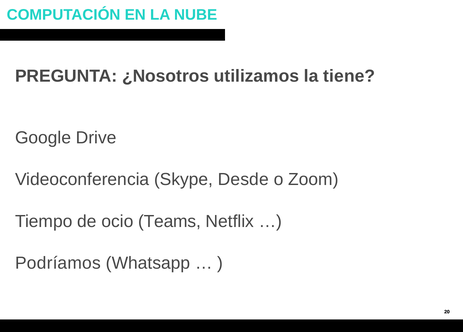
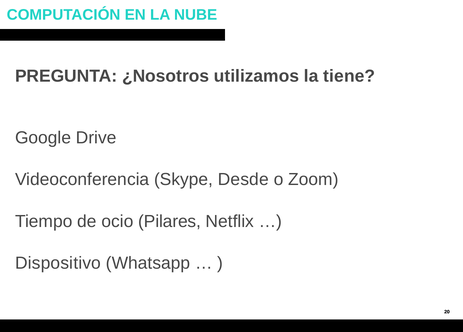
Teams: Teams -> Pilares (170, 221)
Podríamos: Podríamos -> Dispositivo (58, 263)
